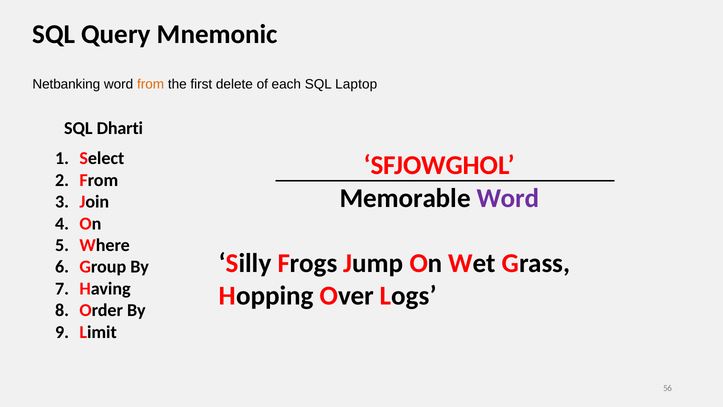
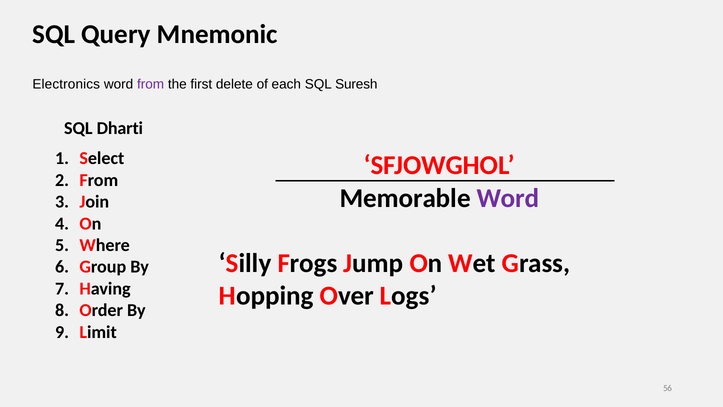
Netbanking: Netbanking -> Electronics (66, 84)
from colour: orange -> purple (151, 84)
Laptop: Laptop -> Suresh (356, 84)
